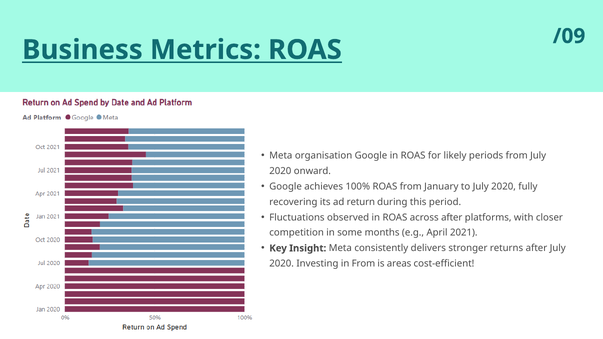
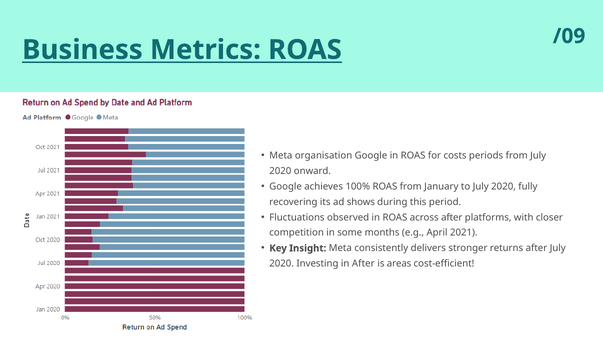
likely: likely -> costs (455, 156)
return: return -> shows (361, 202)
in From: From -> After (363, 264)
